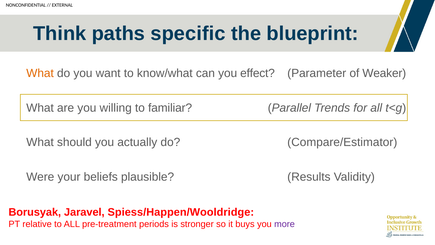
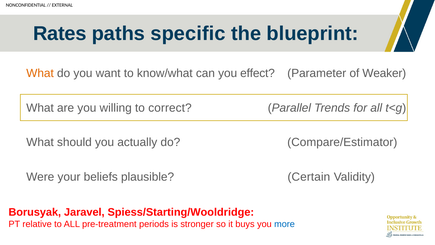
Think: Think -> Rates (60, 33)
familiar: familiar -> correct (170, 108)
Results: Results -> Certain (309, 177)
Spiess/Happen/Wooldridge: Spiess/Happen/Wooldridge -> Spiess/Starting/Wooldridge (181, 212)
more colour: purple -> blue (285, 224)
